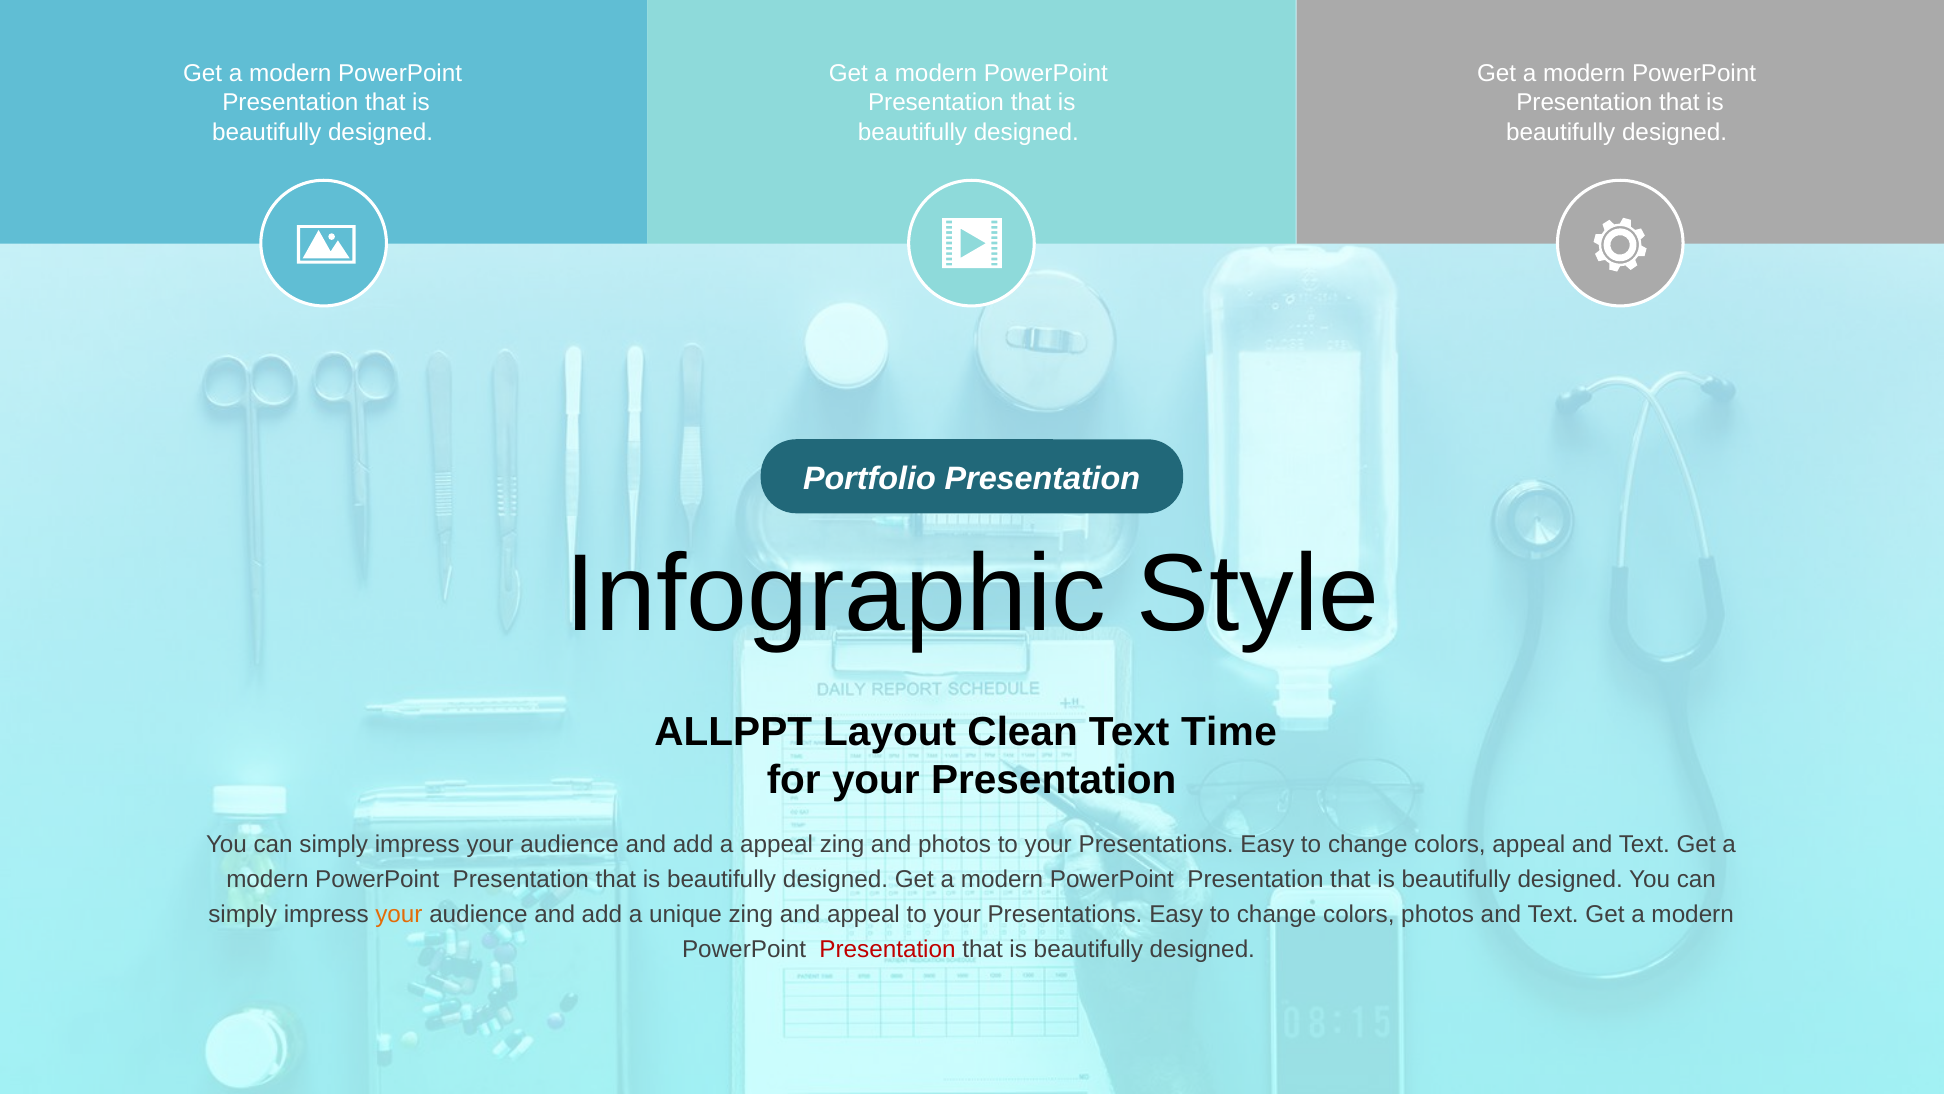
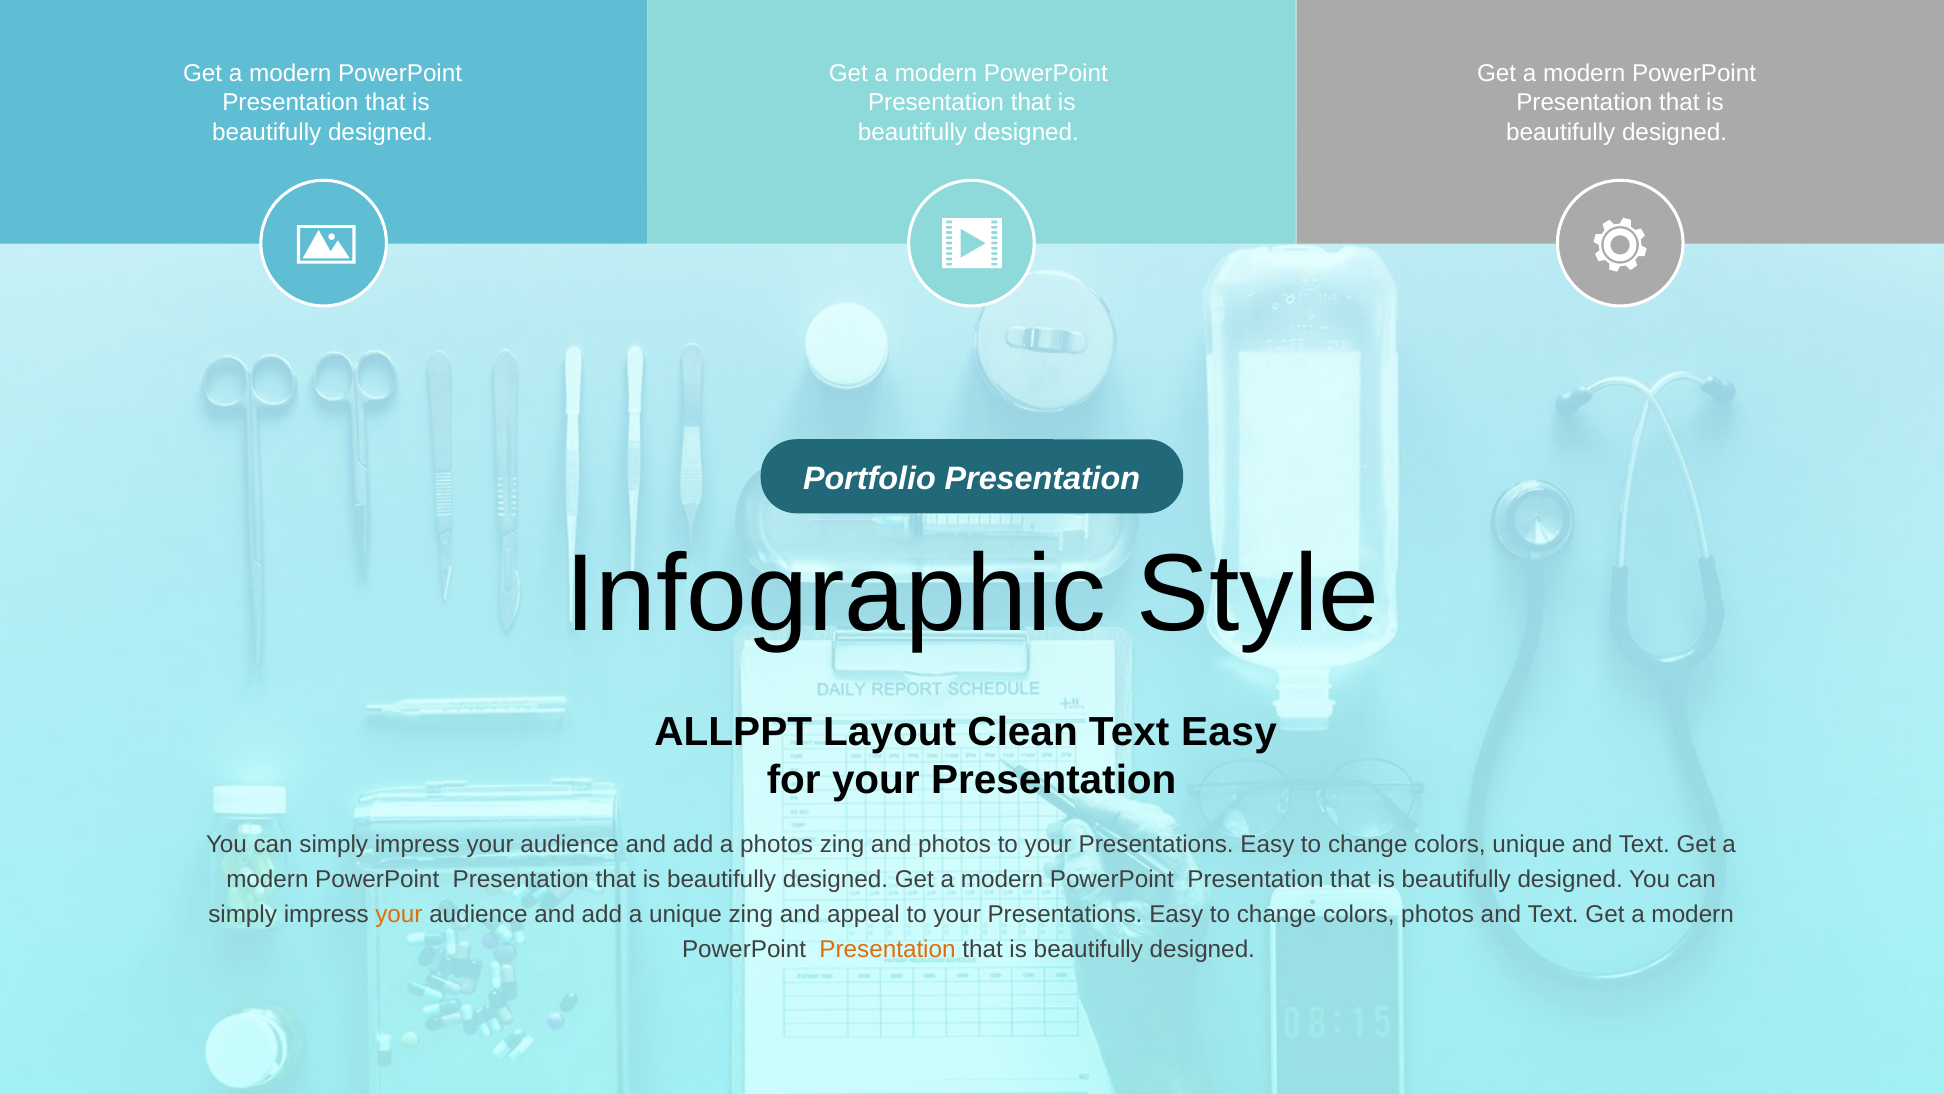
Text Time: Time -> Easy (1229, 732)
a appeal: appeal -> photos (777, 844)
colors appeal: appeal -> unique (1529, 844)
Presentation colour: red -> orange (888, 949)
